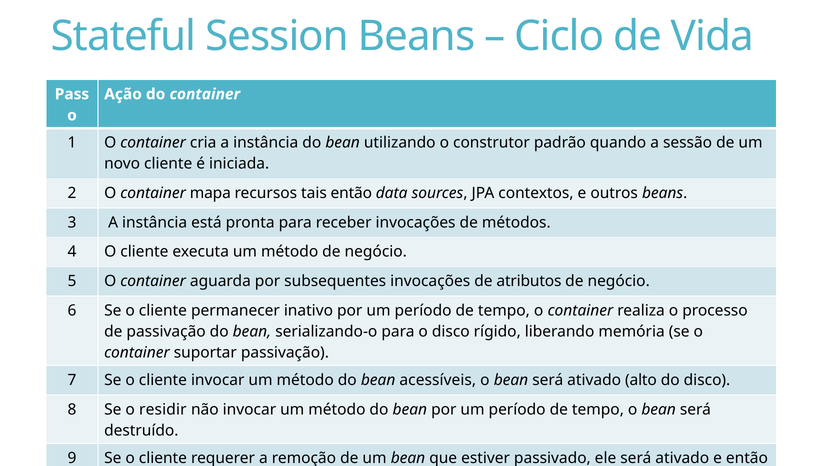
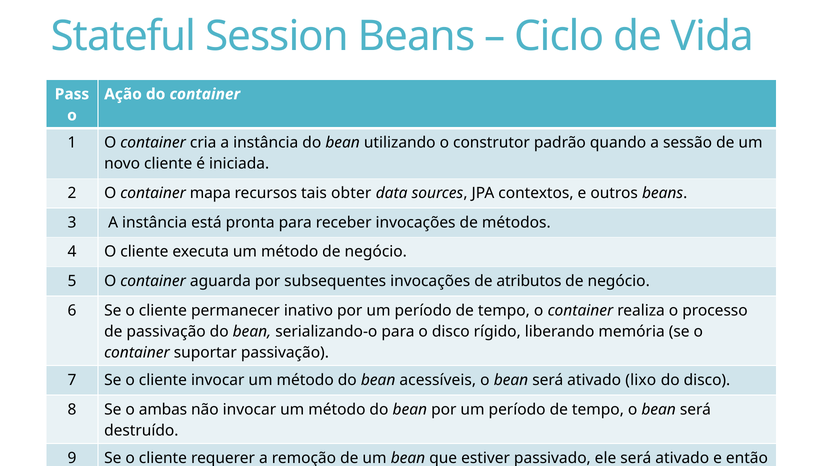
tais então: então -> obter (351, 193)
ativado alto: alto -> lixo (641, 380)
residir: residir -> ambas (163, 409)
